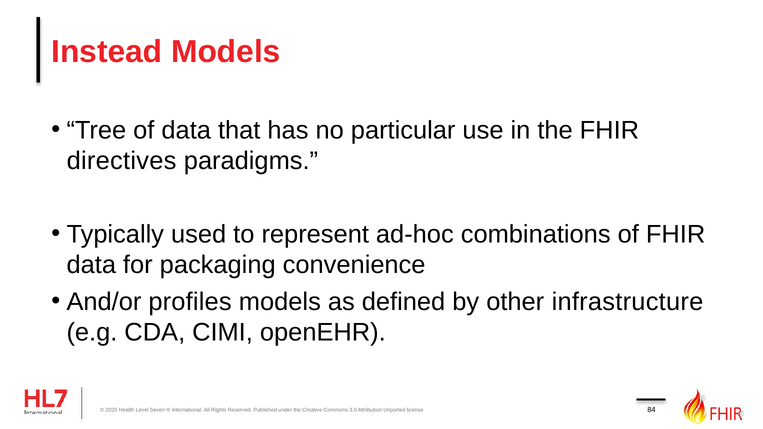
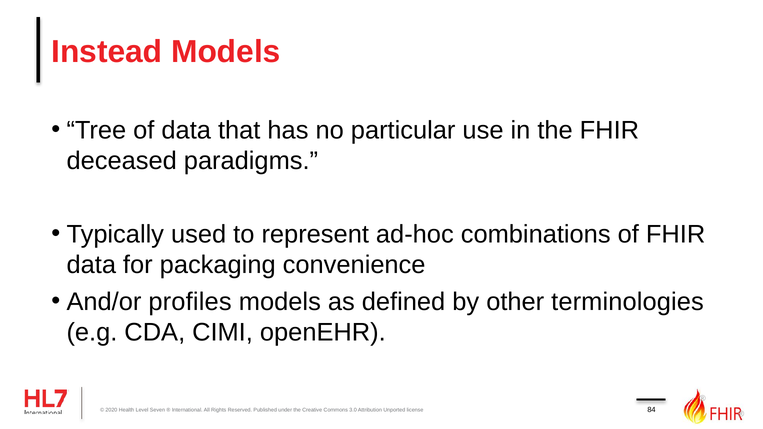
directives: directives -> deceased (122, 161)
infrastructure: infrastructure -> terminologies (628, 302)
